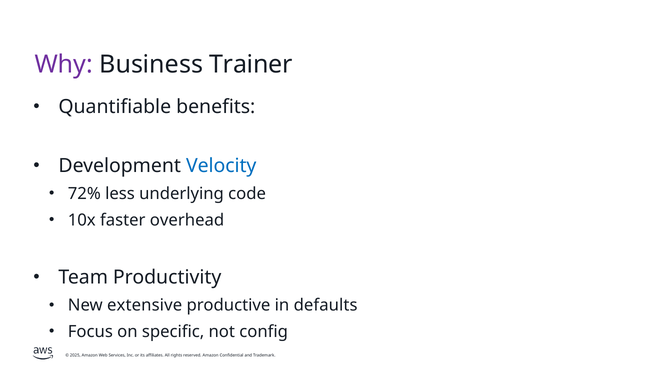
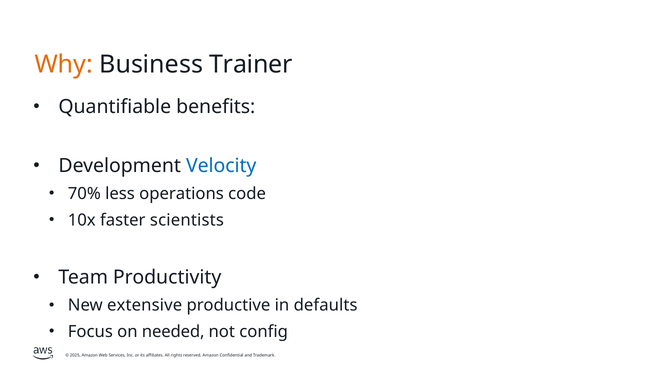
Why colour: purple -> orange (64, 65)
72%: 72% -> 70% (84, 194)
underlying: underlying -> operations (182, 194)
overhead: overhead -> scientists (187, 220)
specific: specific -> needed (173, 331)
